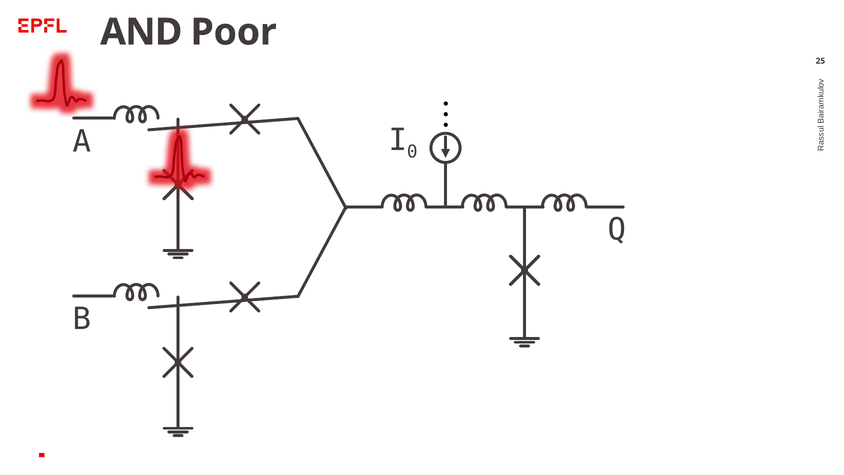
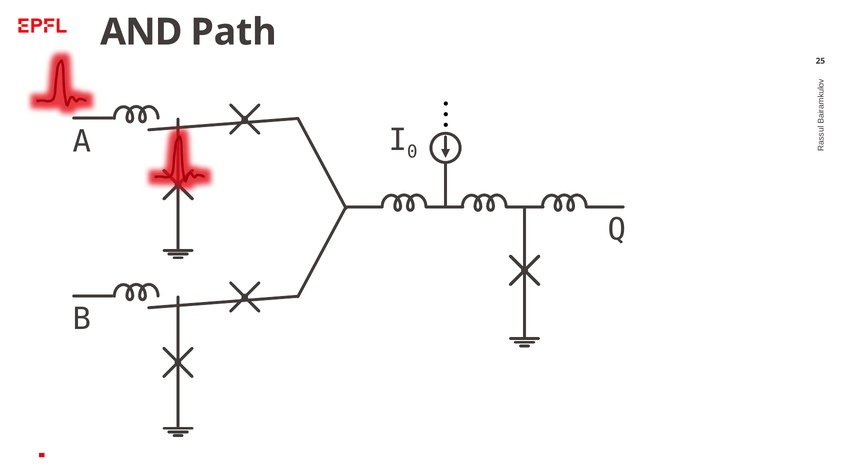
Poor: Poor -> Path (234, 32)
